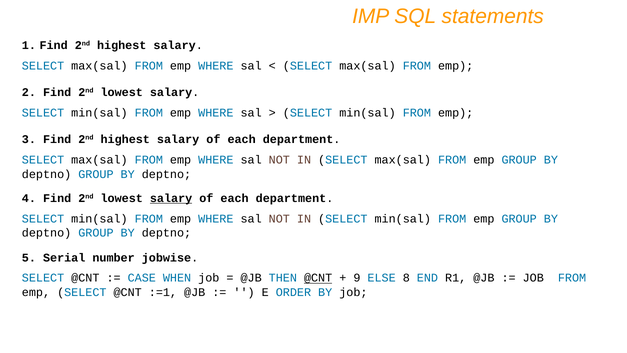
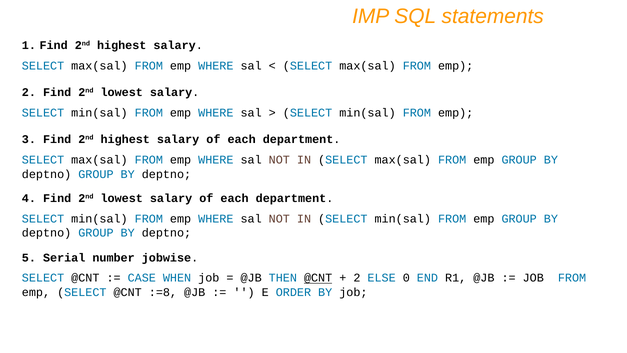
salary underline: present -> none (171, 198)
9: 9 -> 2 (357, 278)
8: 8 -> 0 (406, 278)
:=1: :=1 -> :=8 (163, 292)
